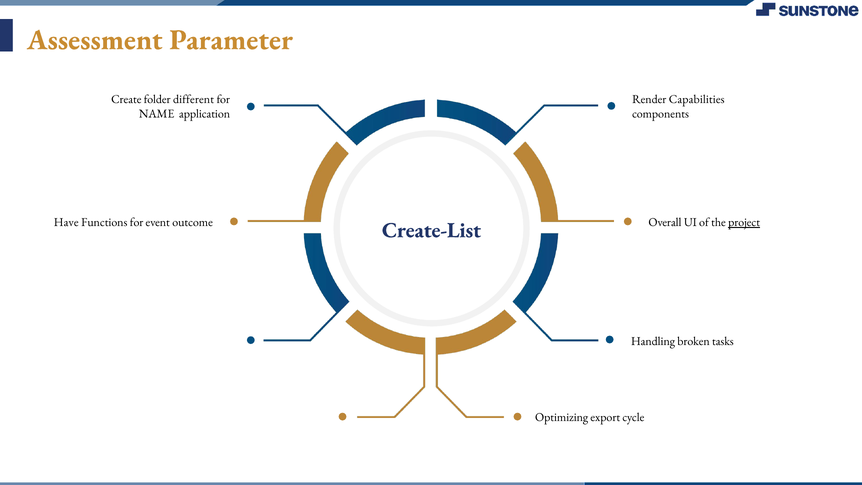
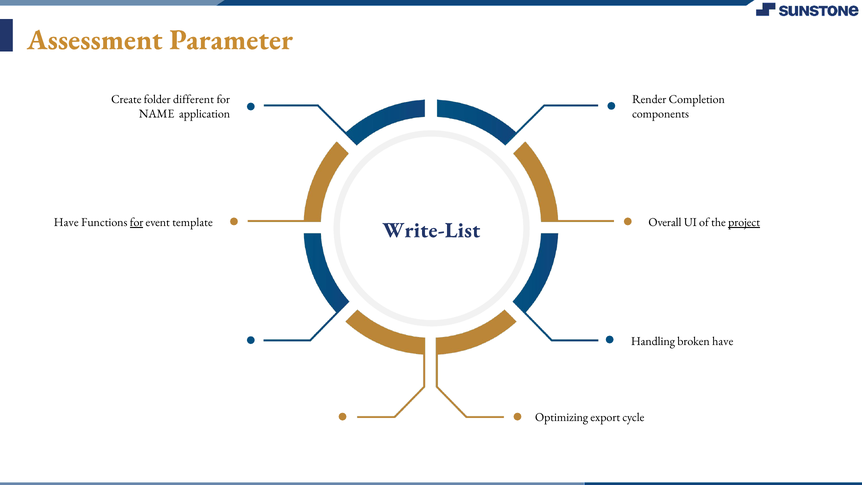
Capabilities: Capabilities -> Completion (697, 99)
for underline: none -> present (137, 222)
outcome: outcome -> template (192, 222)
Create-List: Create-List -> Write-List (431, 230)
broken tasks: tasks -> have (723, 341)
